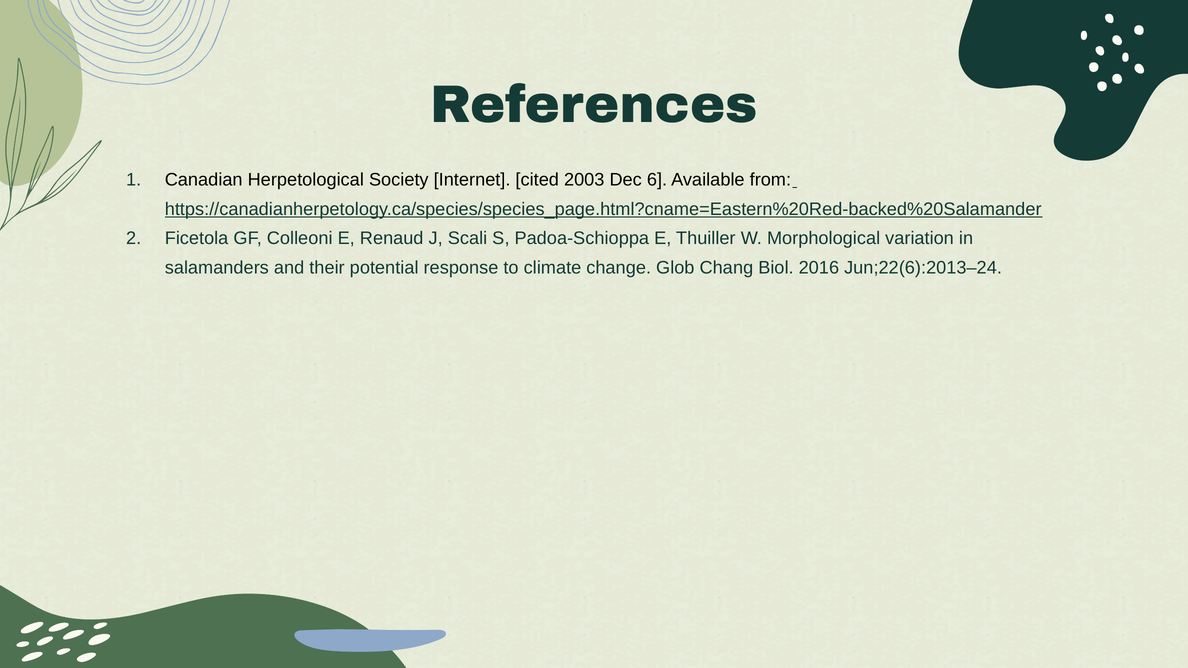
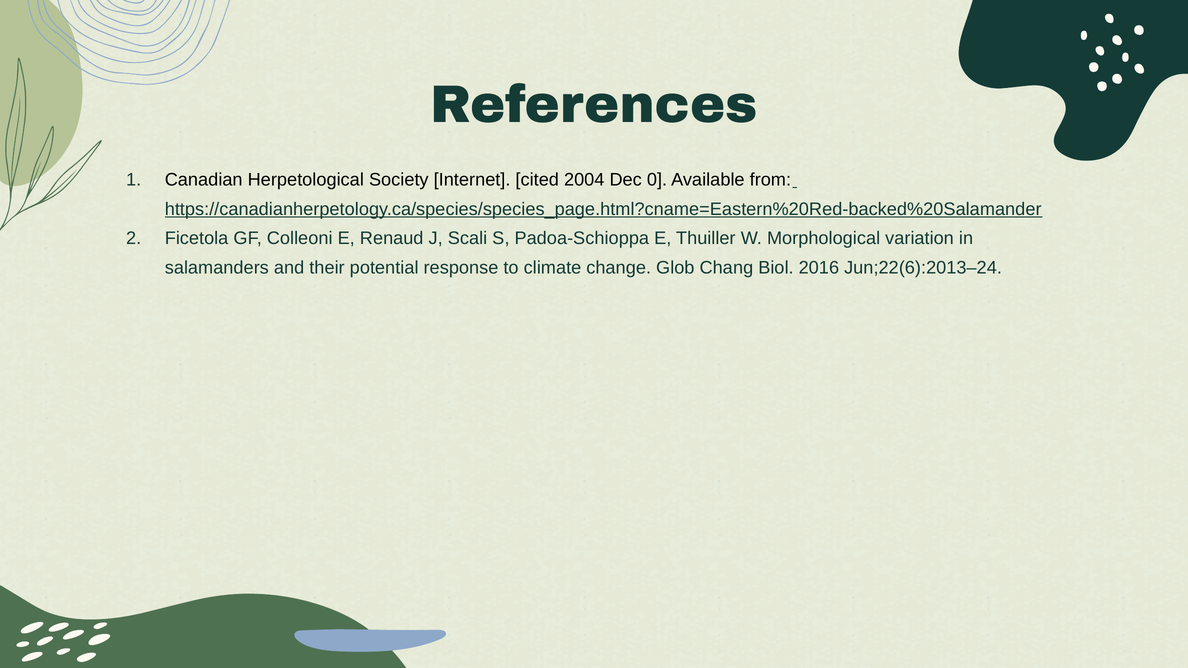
2003: 2003 -> 2004 (584, 180)
6: 6 -> 0 (657, 180)
